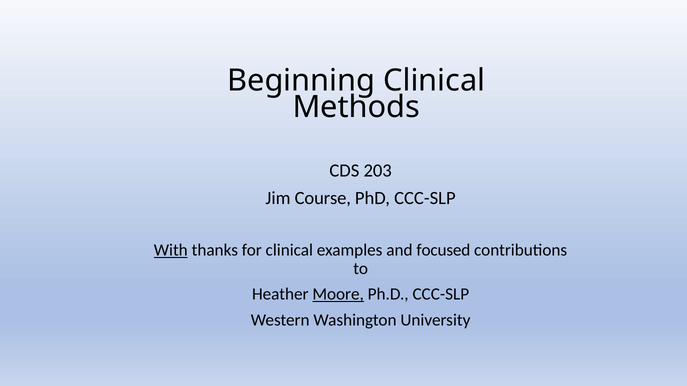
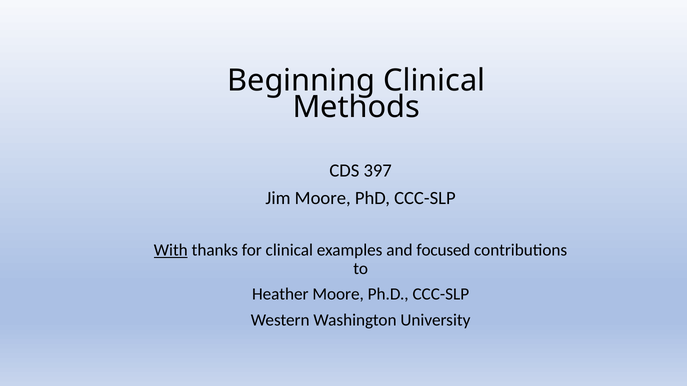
203: 203 -> 397 (378, 171)
Jim Course: Course -> Moore (323, 198)
Moore underline: present -> none (338, 295)
